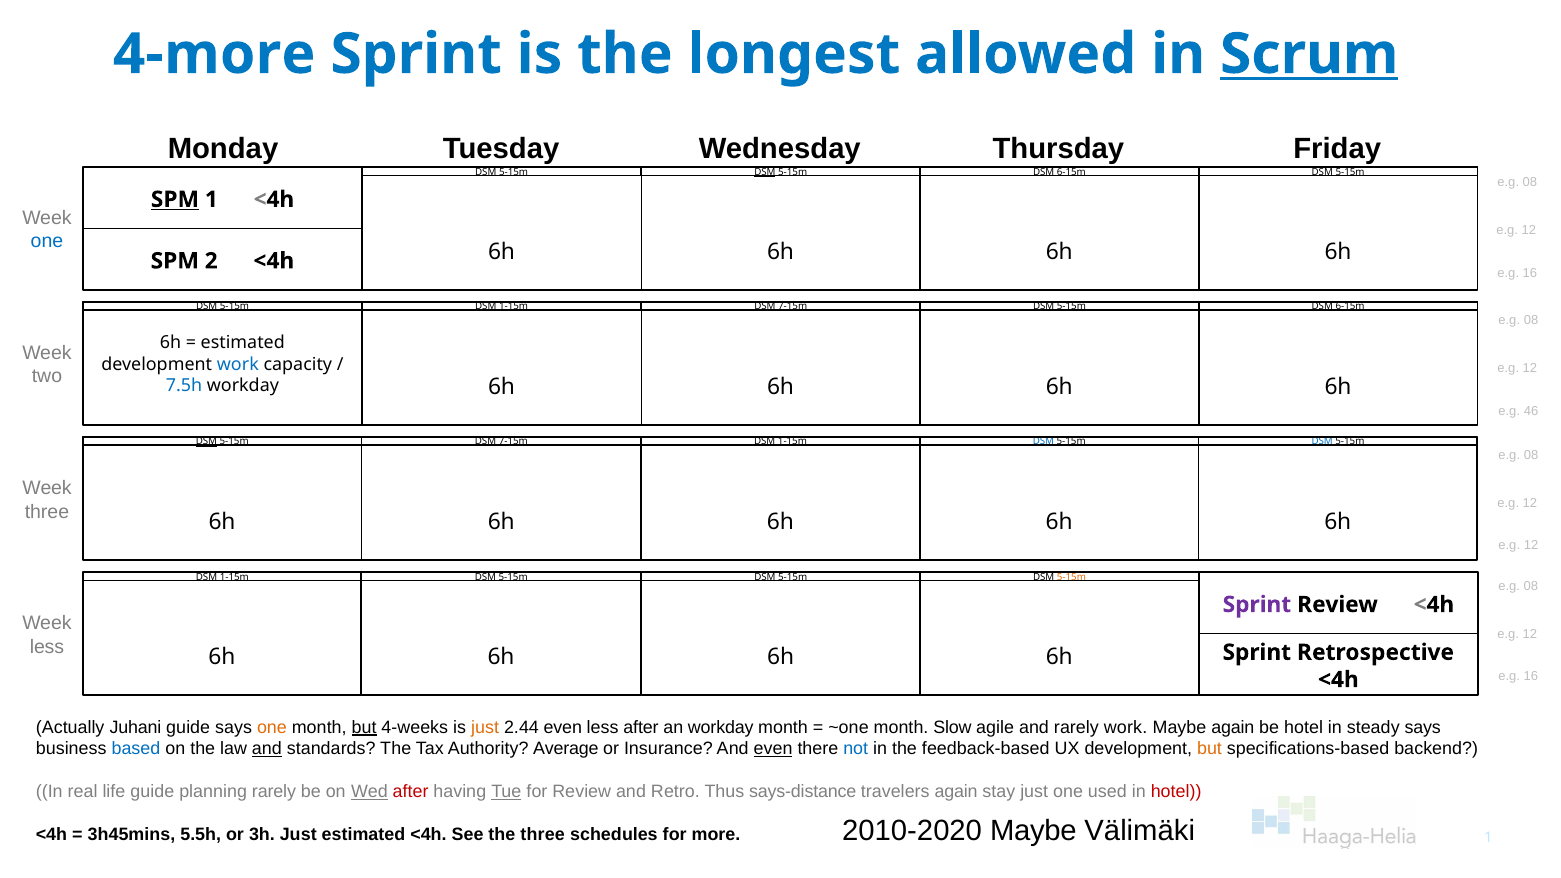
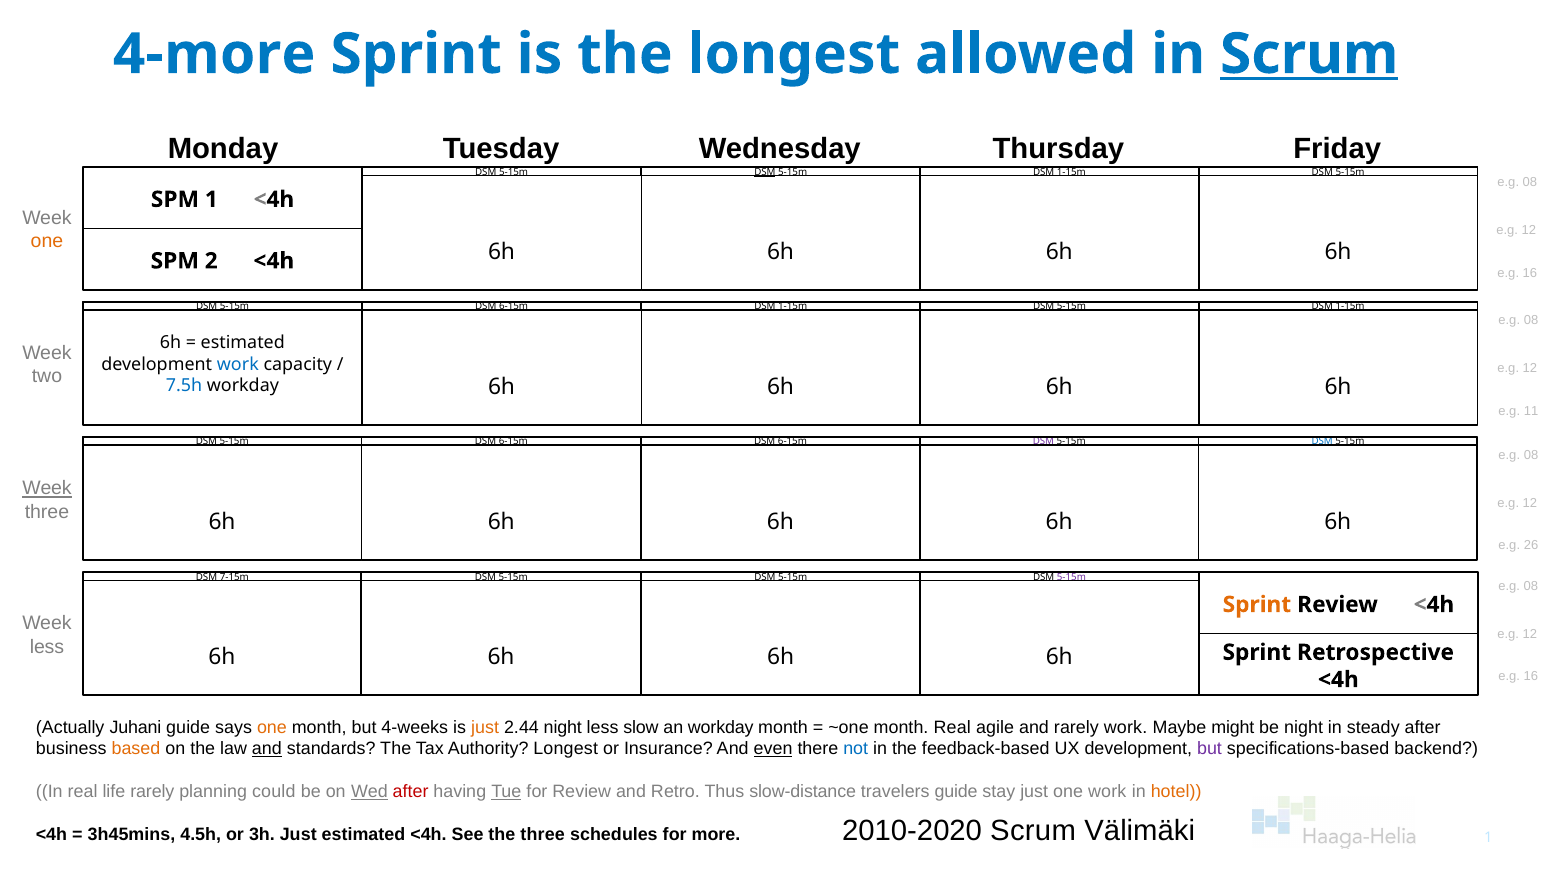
6-15m: 6-15m -> 1-15m (1071, 172)
SPM underline: present -> none (175, 199)
one colour: blue -> orange (47, 241)
1-15m: 1-15m -> 6-15m (514, 307)
7-15m: 7-15m -> 1-15m (793, 307)
6-15m: 6-15m -> 1-15m (1350, 307)
46: 46 -> 11 (1531, 411)
DSM underline: present -> none (206, 442)
7-15m: 7-15m -> 6-15m (513, 442)
1-15m: 1-15m -> 6-15m (792, 442)
DSM colour: blue -> purple (1043, 442)
Week underline: none -> present (47, 489)
12: 12 -> 26 (1531, 546)
1-15m: 1-15m -> 7-15m (234, 577)
5-15m colour: orange -> purple (1071, 577)
Sprint colour: purple -> orange (1257, 605)
but underline: present -> none (364, 727)
2.44 even: even -> night (563, 727)
less after: after -> slow (641, 727)
month Slow: Slow -> Real (952, 727)
Maybe again: again -> might (1233, 727)
be hotel: hotel -> night (1304, 727)
steady says: says -> after (1423, 727)
based colour: blue -> orange (136, 749)
Authority Average: Average -> Longest (566, 749)
but colour: orange -> purple (1210, 749)
life guide: guide -> rarely (152, 792)
planning rarely: rarely -> could (274, 792)
says-distance: says-distance -> slow-distance (803, 792)
travelers again: again -> guide (956, 792)
one used: used -> work (1107, 792)
hotel colour: red -> orange (1176, 792)
2010-2020 Maybe: Maybe -> Scrum (1033, 831)
5.5h: 5.5h -> 4.5h (201, 835)
